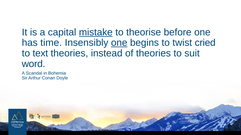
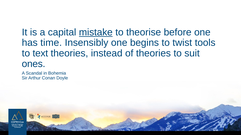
one underline: present -> none (119, 43)
cried: cried -> tools (205, 43)
word: word -> ones (34, 64)
